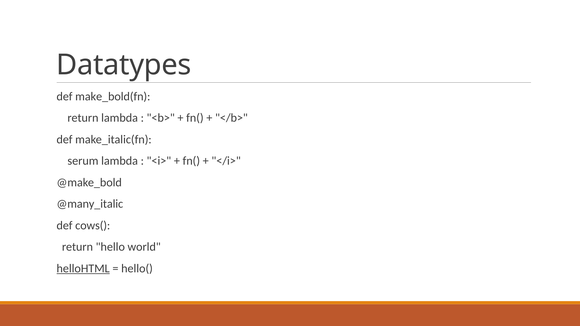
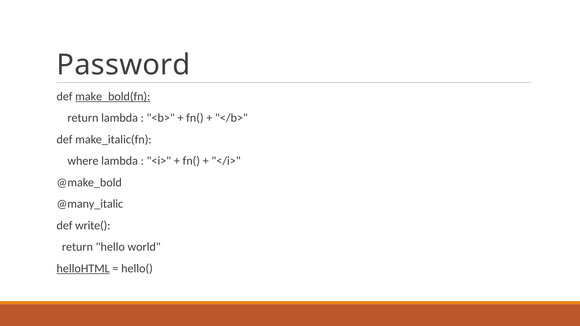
Datatypes: Datatypes -> Password (123, 65)
make_bold(fn underline: none -> present (113, 96)
serum: serum -> where (83, 161)
cows(: cows( -> write( (93, 226)
